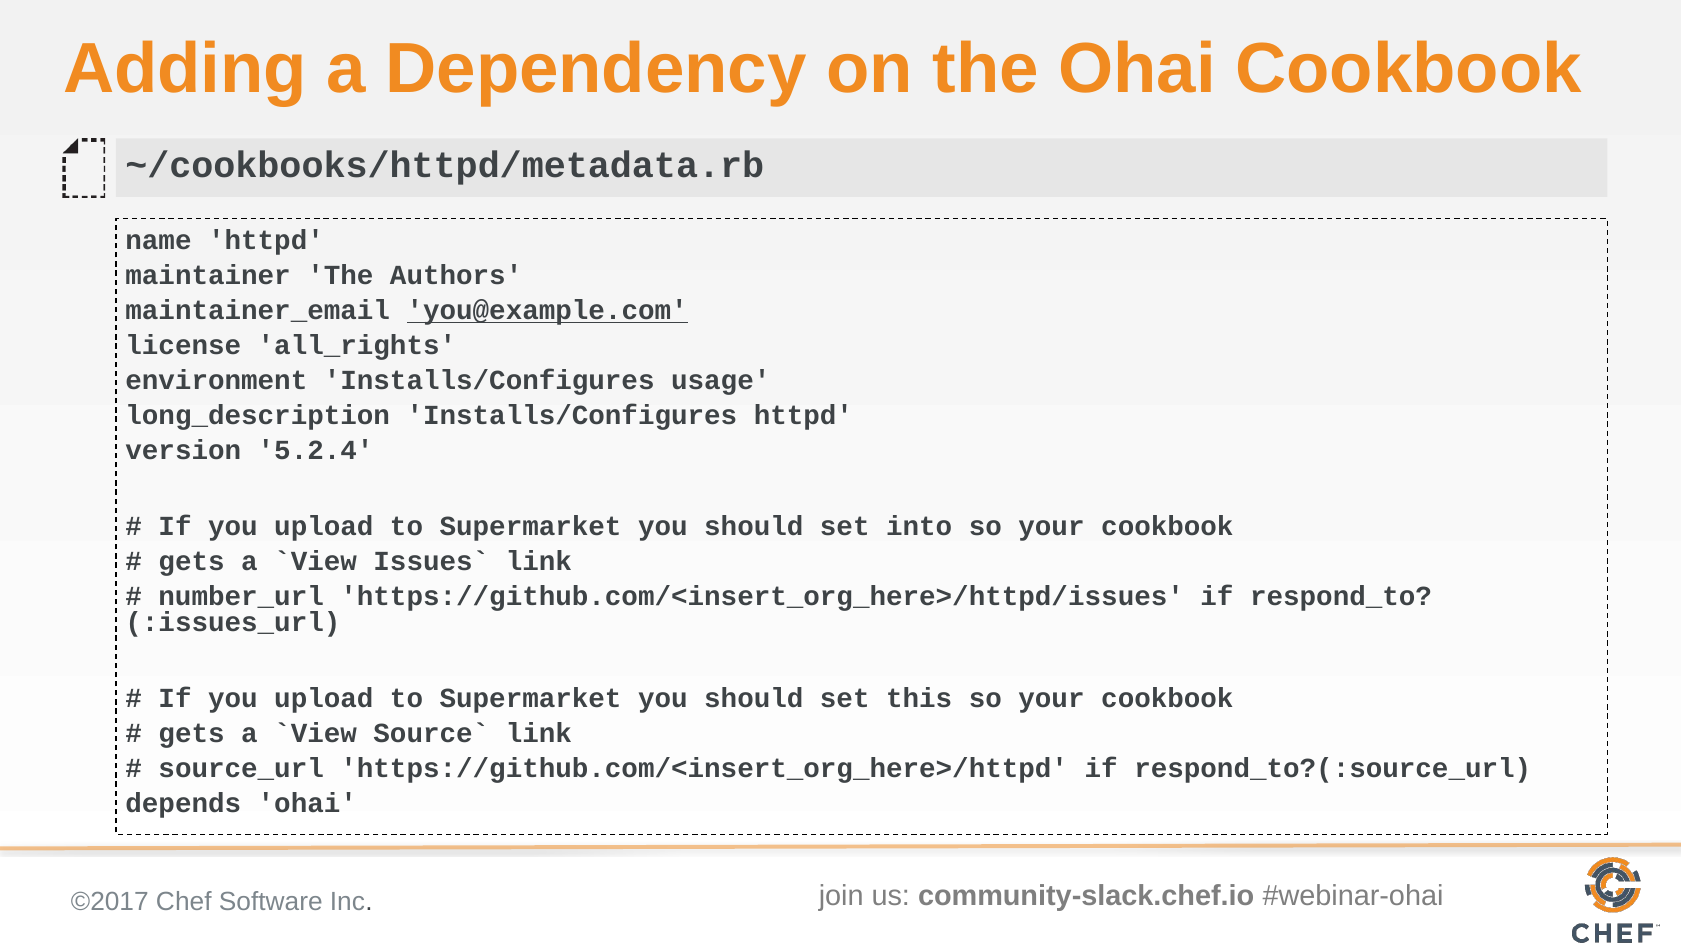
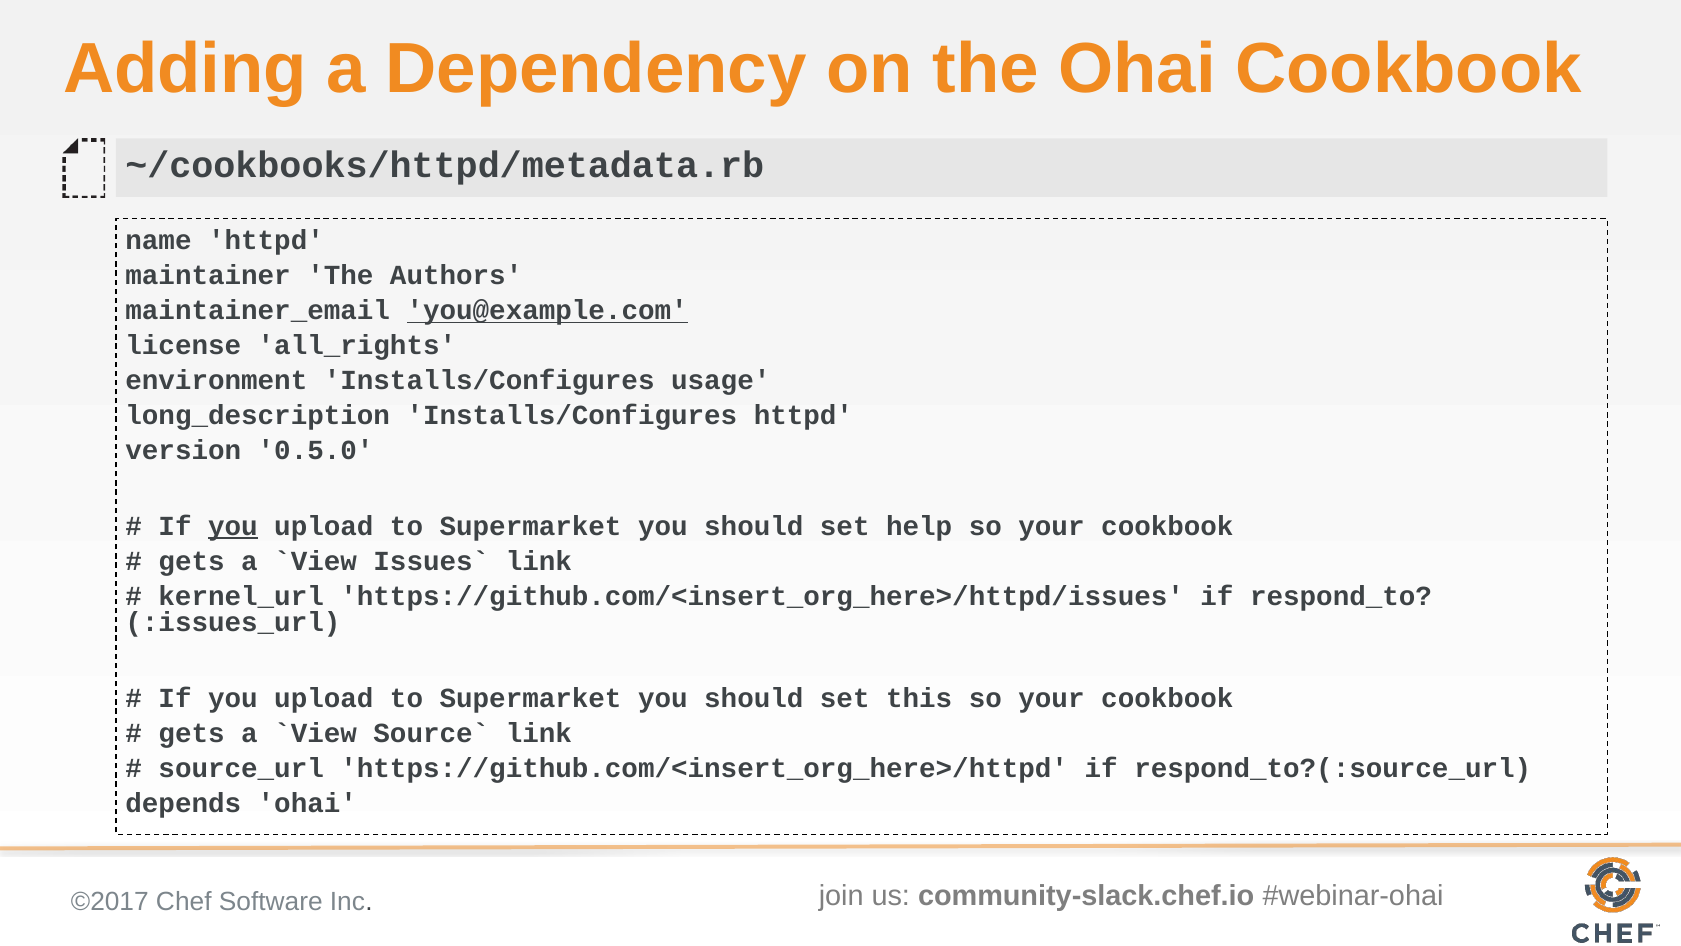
5.2.4: 5.2.4 -> 0.5.0 (316, 450)
you underline: none -> present (233, 526)
into: into -> help (919, 526)
number_url: number_url -> kernel_url (241, 596)
